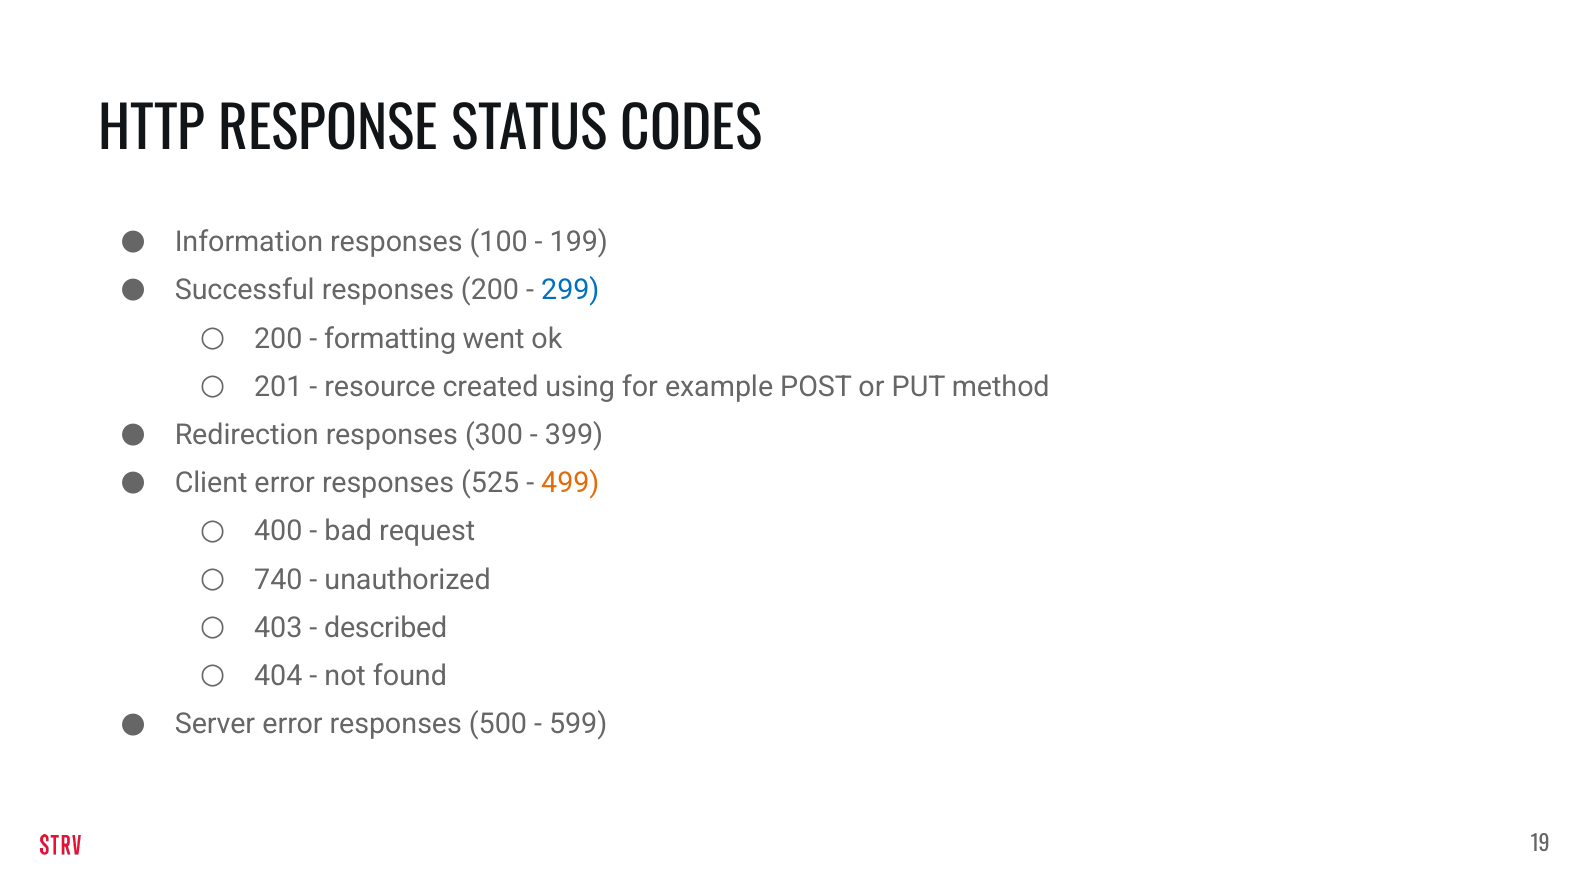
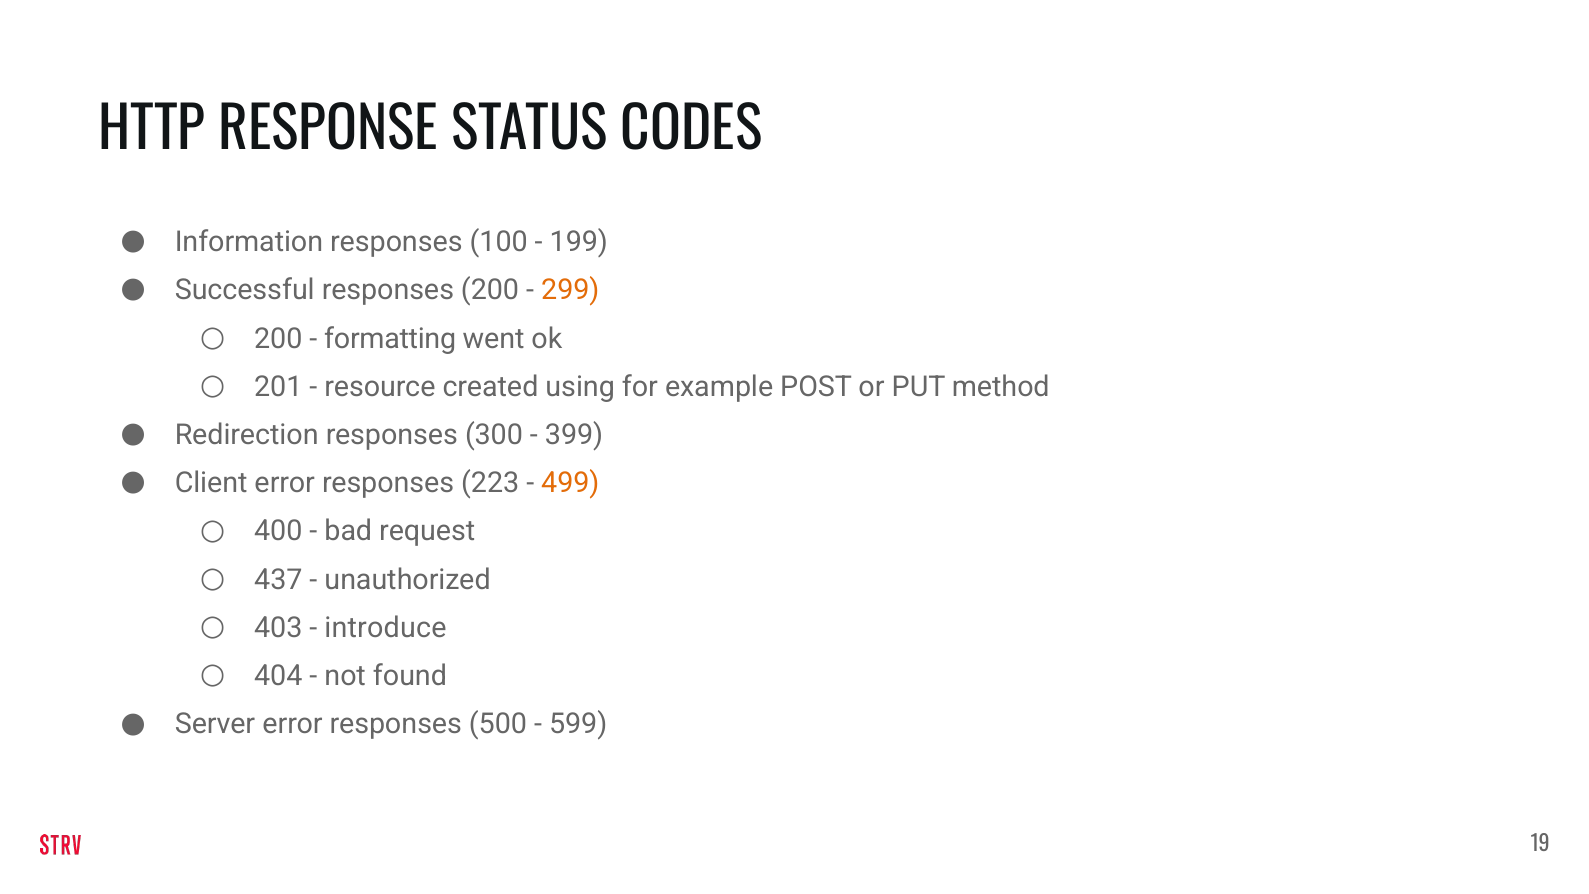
299 colour: blue -> orange (570, 290)
525: 525 -> 223 (490, 483)
740: 740 -> 437 (278, 580)
described: described -> introduce (385, 628)
